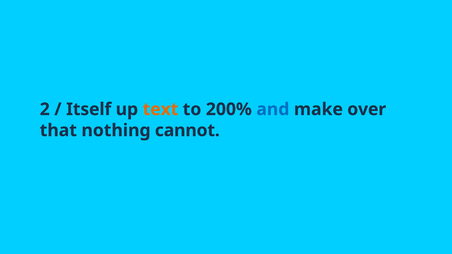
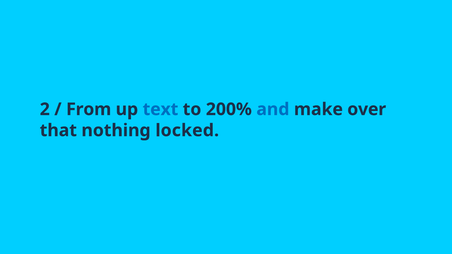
Itself: Itself -> From (89, 109)
text colour: orange -> blue (160, 109)
cannot: cannot -> locked (187, 131)
